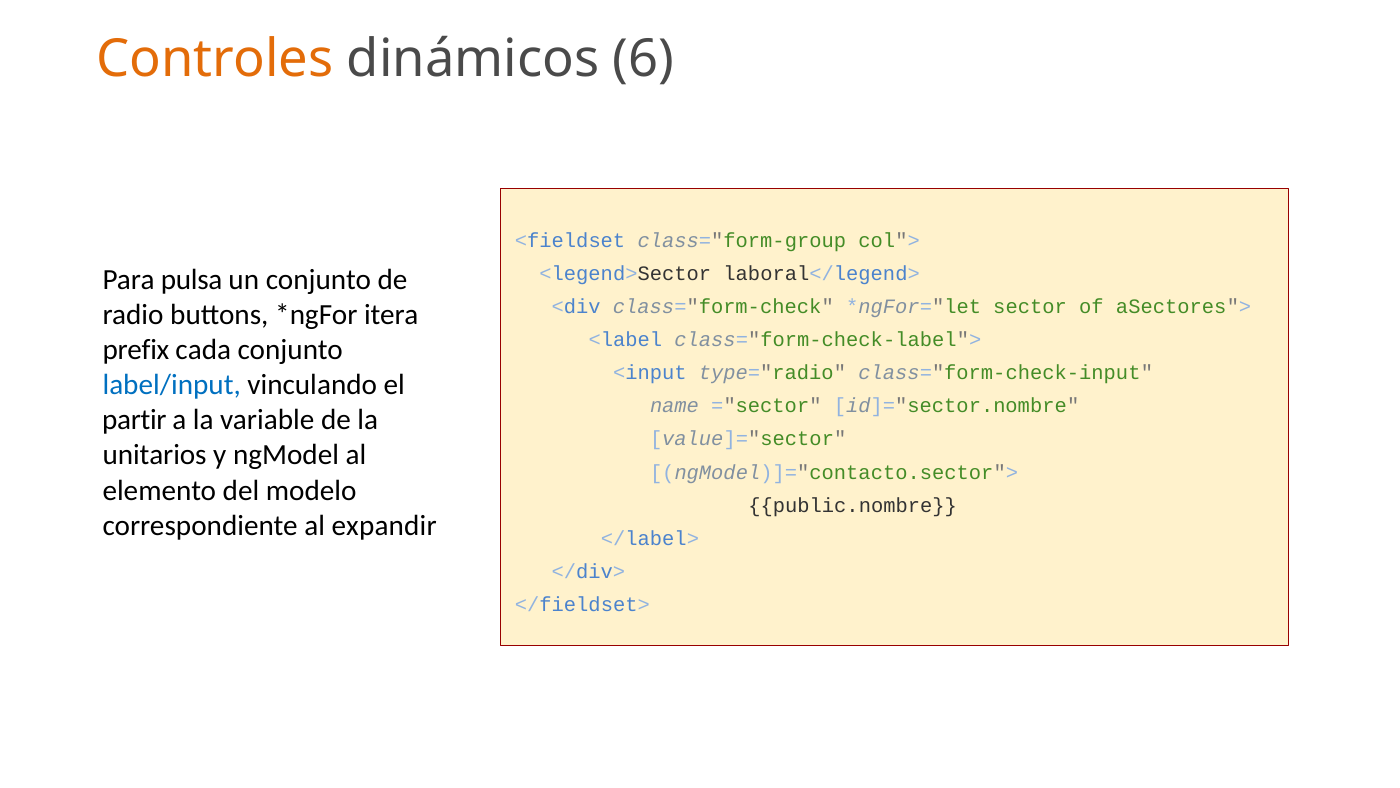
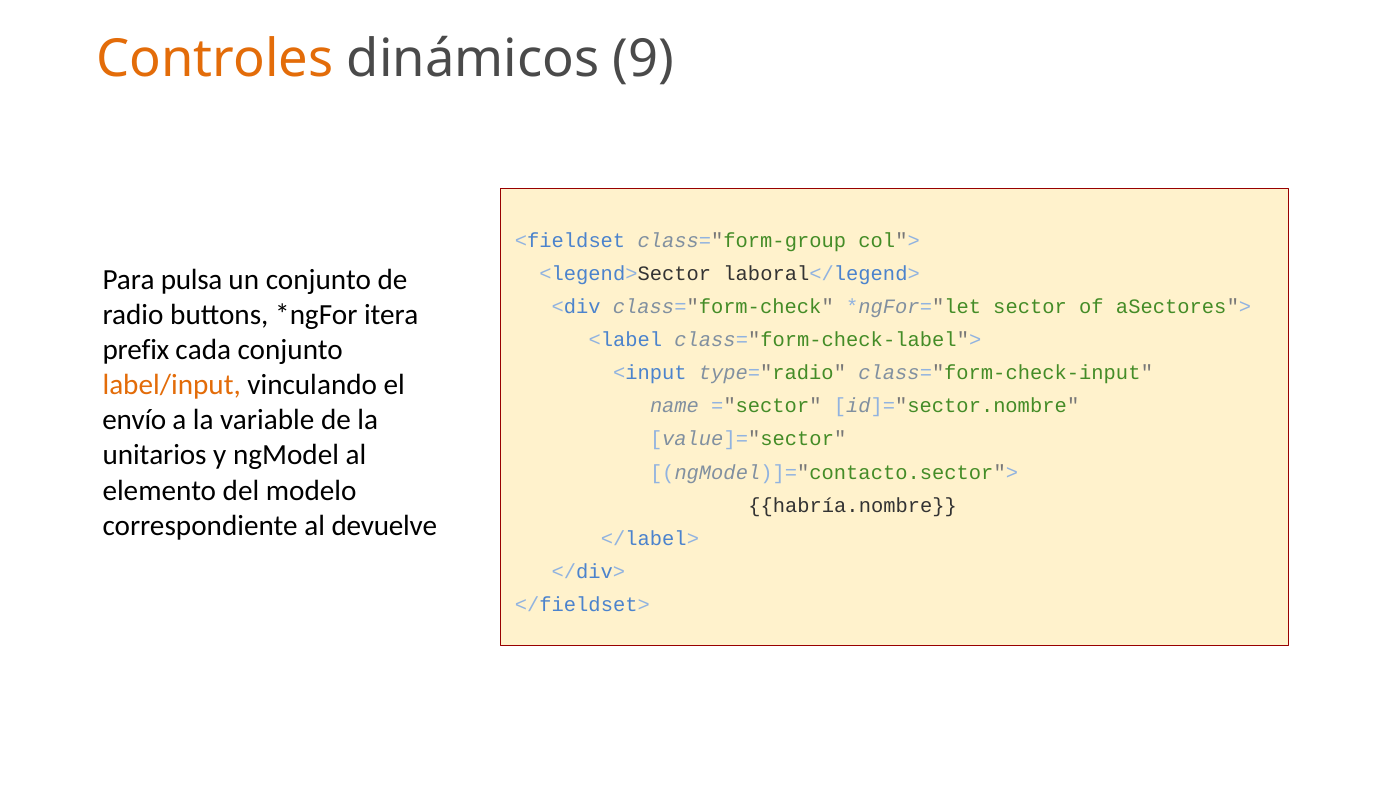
6: 6 -> 9 (644, 59)
label/input colour: blue -> orange (172, 385)
partir: partir -> envío (134, 420)
public.nombre: public.nombre -> habría.nombre (853, 505)
expandir: expandir -> devuelve (384, 525)
